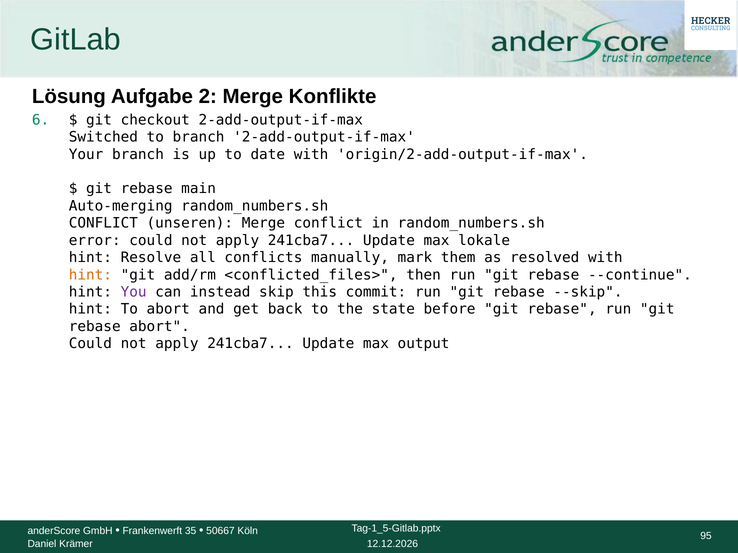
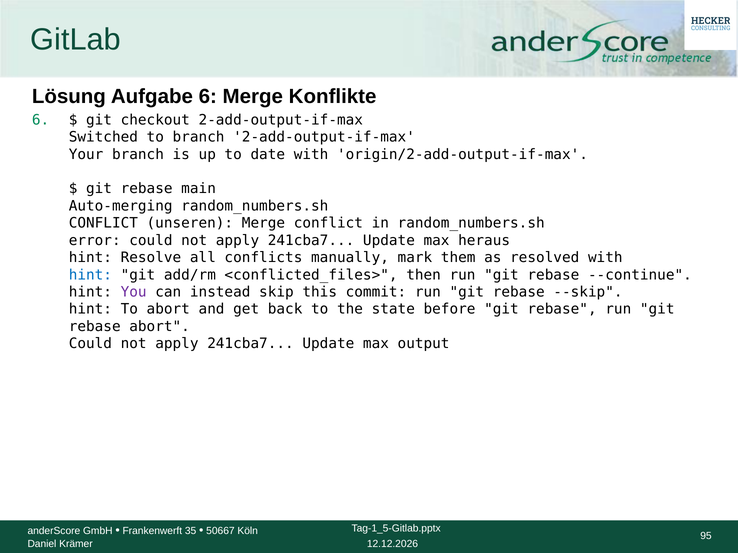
Aufgabe 2: 2 -> 6 (208, 97)
lokale: lokale -> heraus (484, 241)
hint colour: orange -> blue (90, 275)
